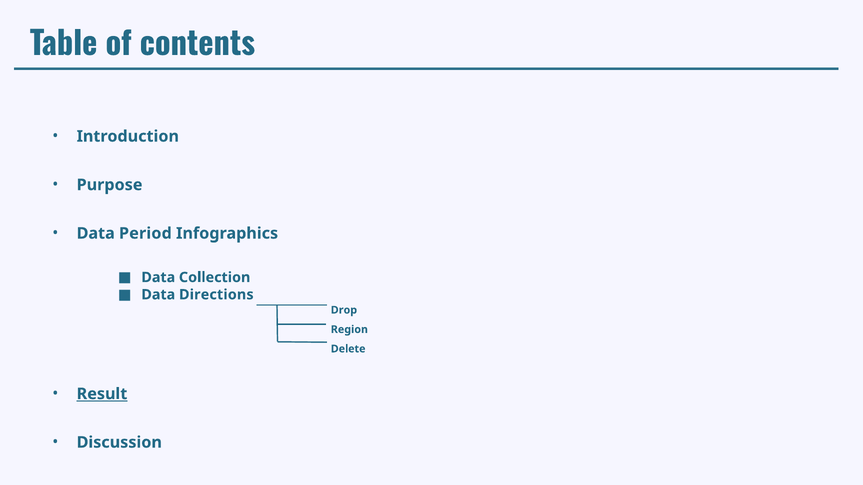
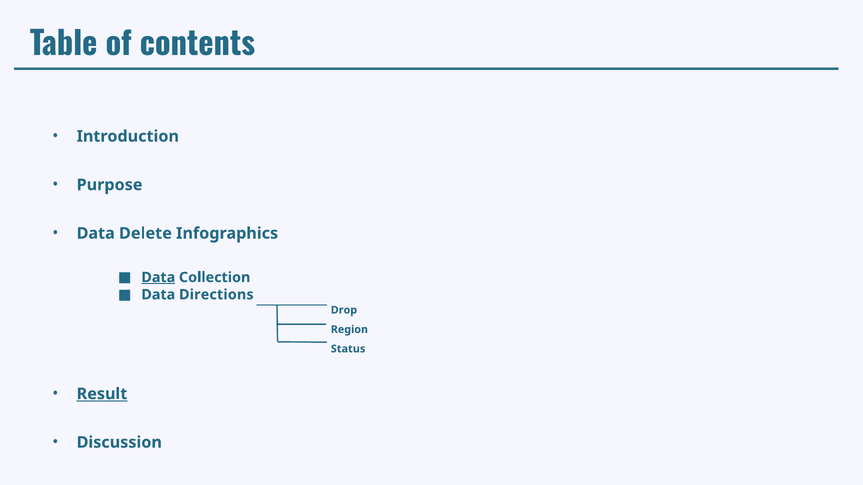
Period: Period -> Delete (145, 234)
Data underline: none -> present (158, 278)
Delete: Delete -> Status (348, 349)
